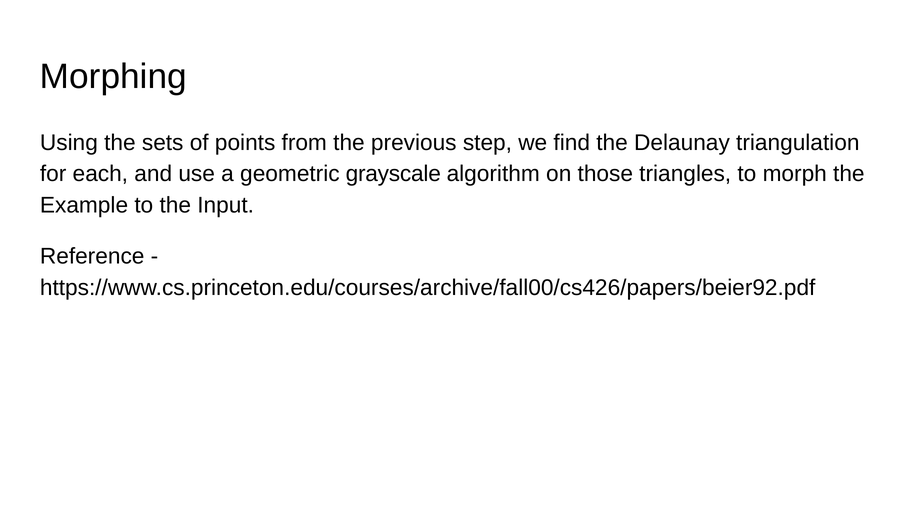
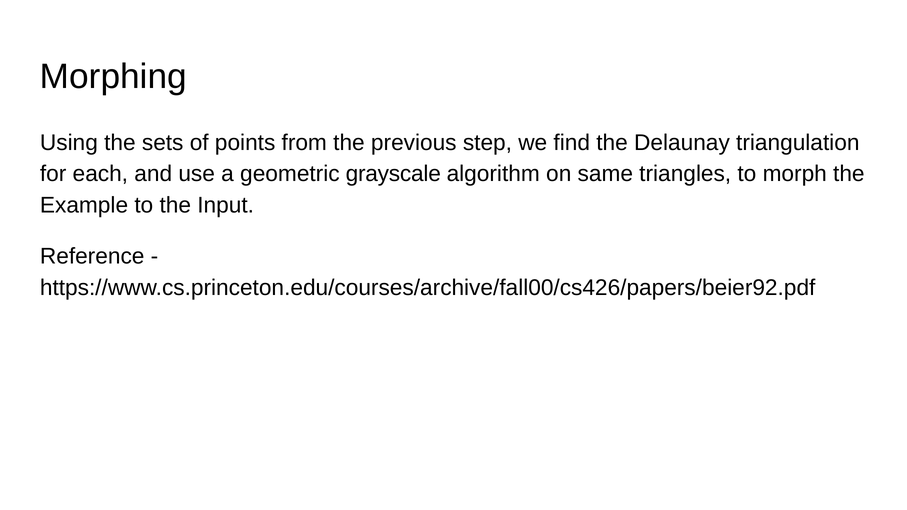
those: those -> same (605, 174)
